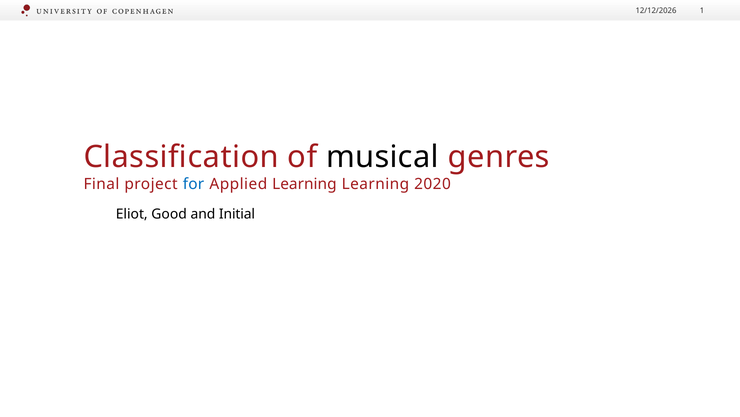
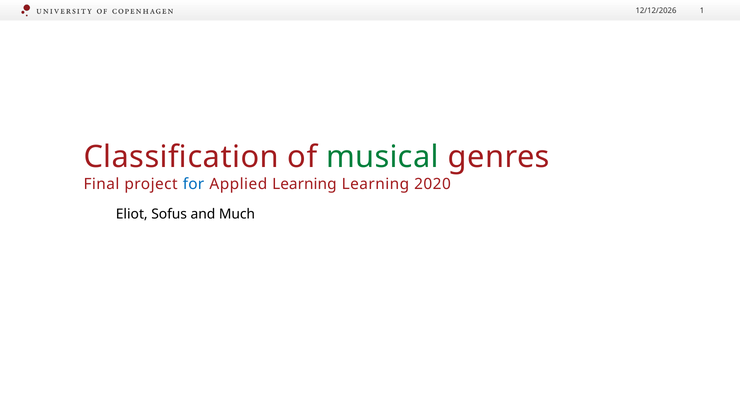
musical colour: black -> green (382, 157)
Good: Good -> Sofus (169, 214)
Initial: Initial -> Much (237, 214)
